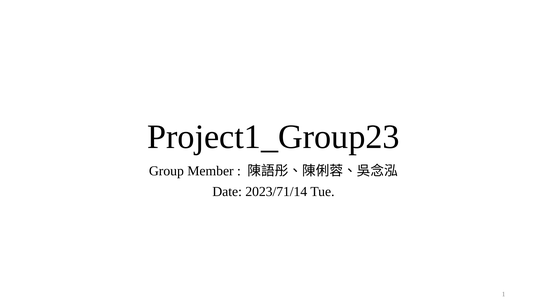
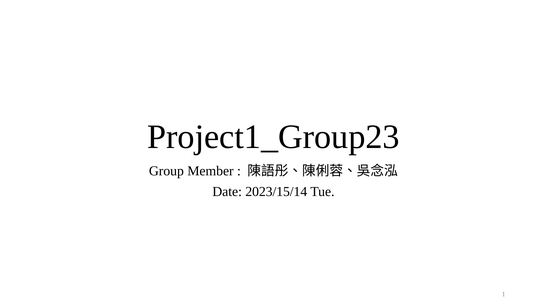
2023/71/14: 2023/71/14 -> 2023/15/14 (276, 191)
